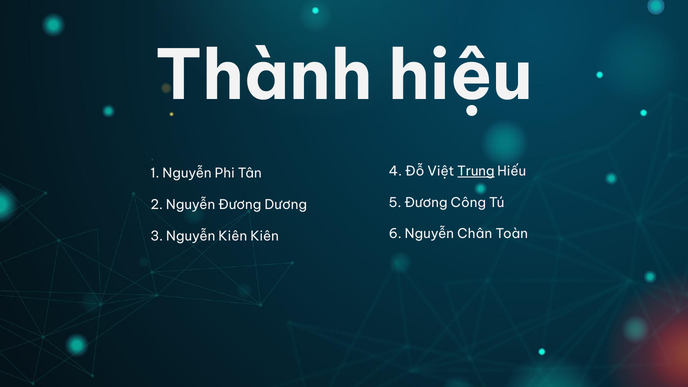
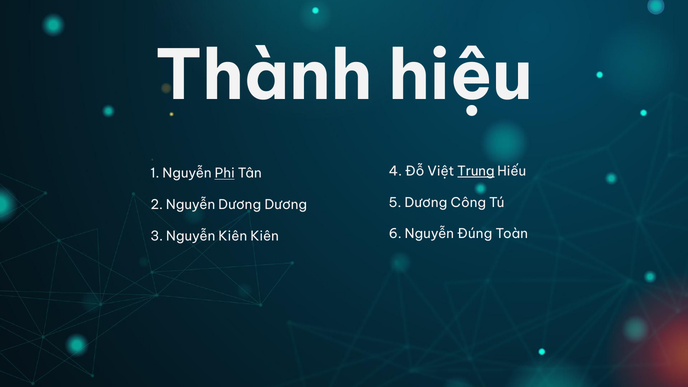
Phi underline: none -> present (225, 174)
5 Đương: Đương -> Dương (426, 203)
Nguyễn Đương: Đương -> Dương (240, 205)
Chân: Chân -> Đúng (475, 234)
